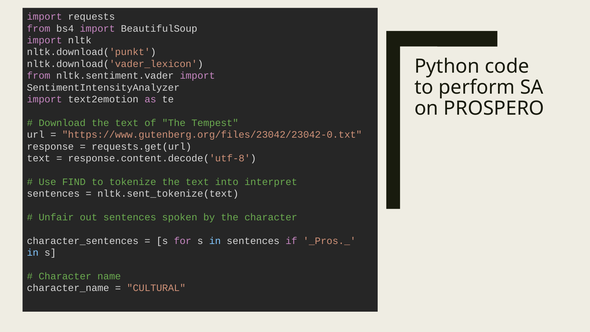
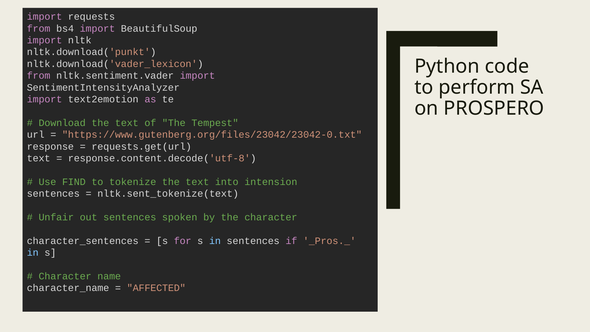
interpret: interpret -> intension (271, 182)
CULTURAL: CULTURAL -> AFFECTED (156, 288)
